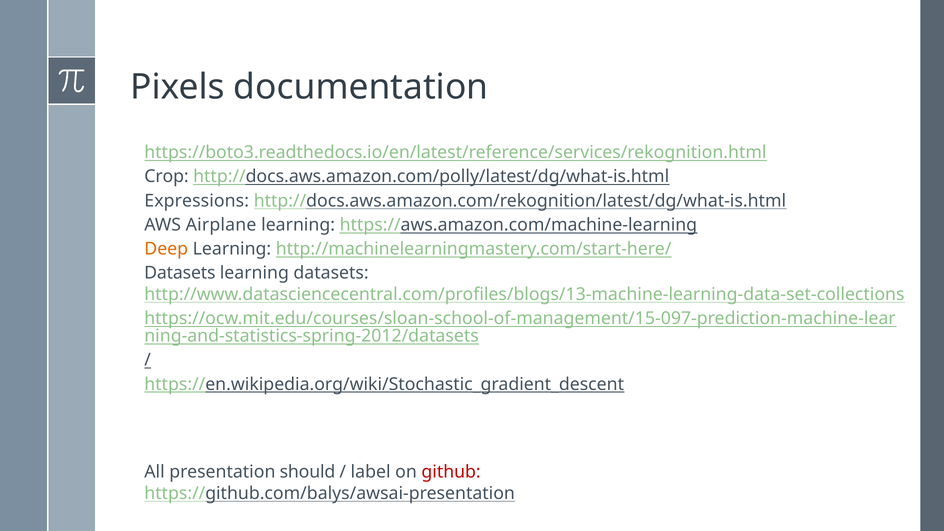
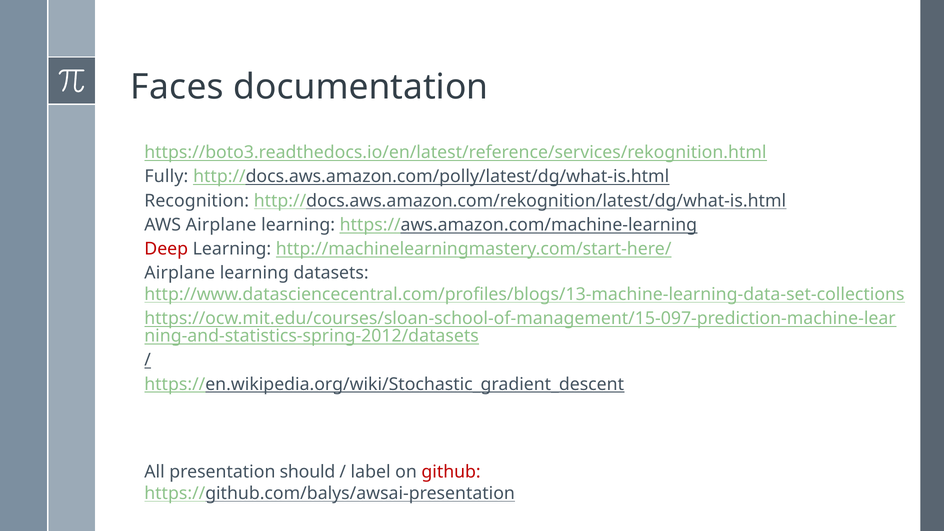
Pixels: Pixels -> Faces (177, 87)
Crop: Crop -> Fully (166, 177)
Expressions: Expressions -> Recognition (197, 201)
Deep colour: orange -> red (166, 249)
Datasets: Datasets -> Airplane (180, 273)
